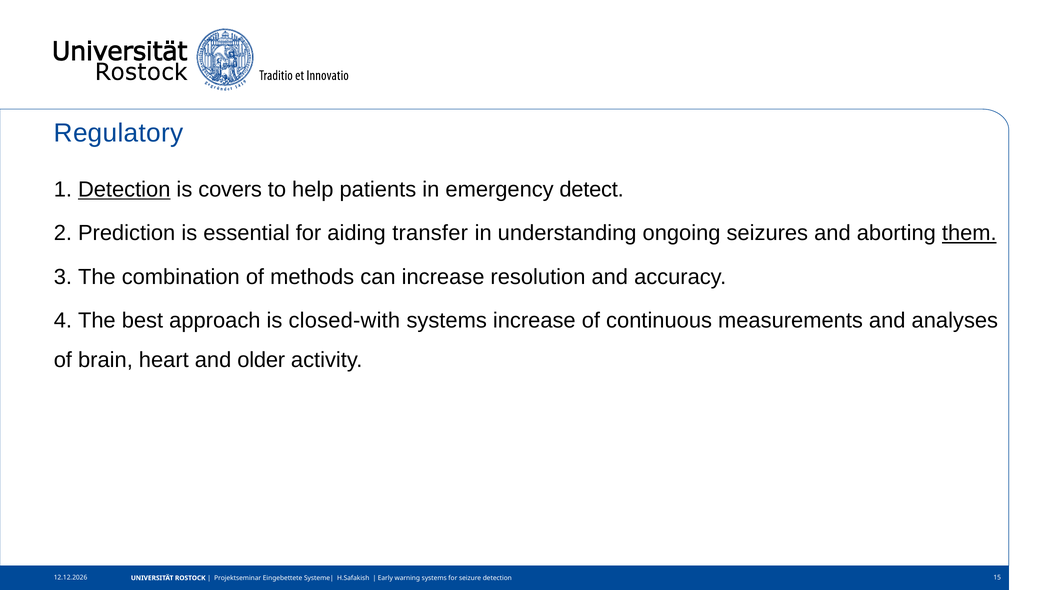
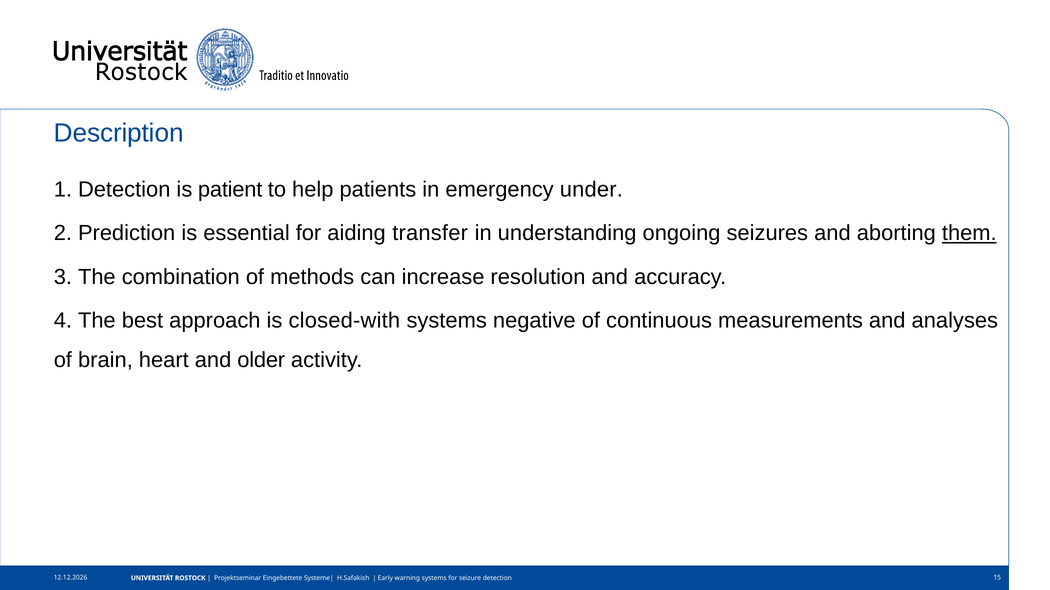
Regulatory: Regulatory -> Description (119, 133)
Detection underline: present -> none (124, 190)
covers: covers -> patient (230, 190)
detect: detect -> under (591, 190)
systems increase: increase -> negative (534, 321)
